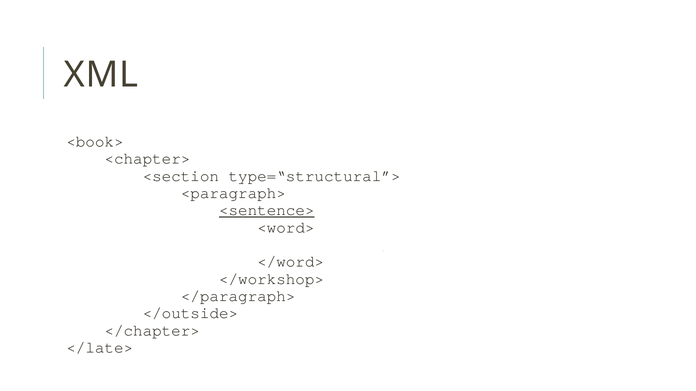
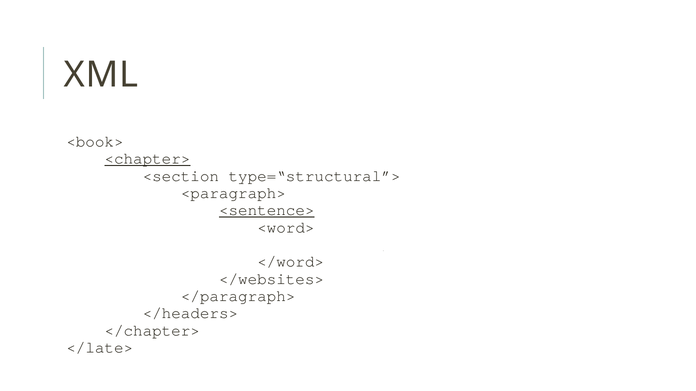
<chapter> underline: none -> present (147, 159)
</workshop>: </workshop> -> </websites> (272, 279)
</outside>: </outside> -> </headers> (190, 314)
